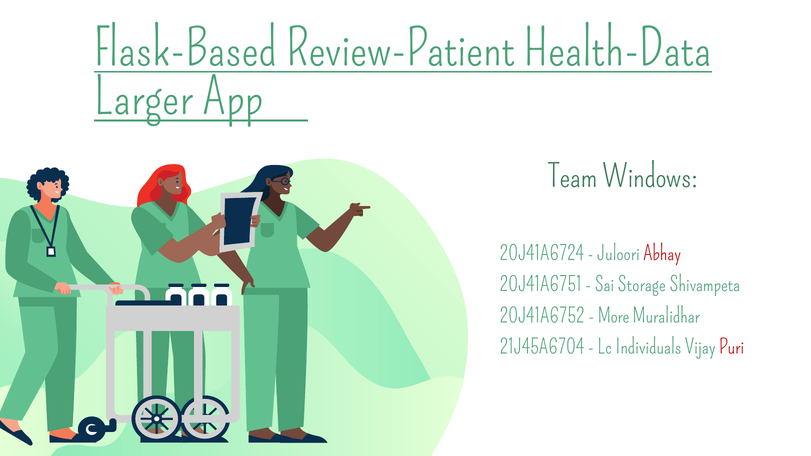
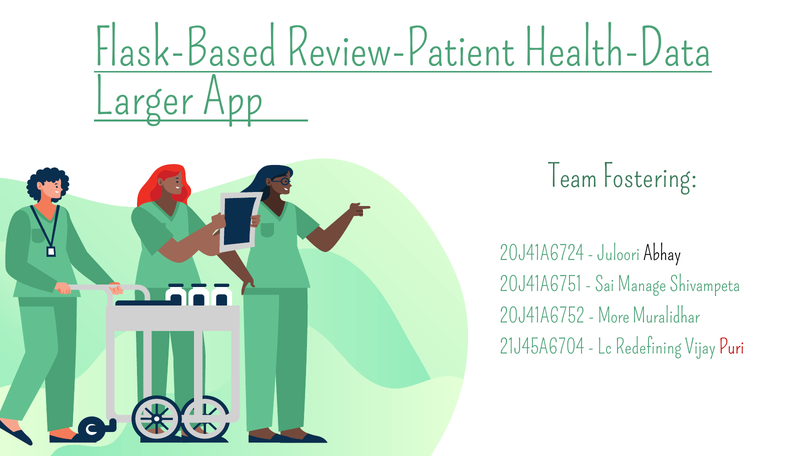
Windows: Windows -> Fostering (650, 177)
Abhay colour: red -> black (662, 254)
Storage: Storage -> Manage (642, 285)
Individuals: Individuals -> Redefining (648, 347)
